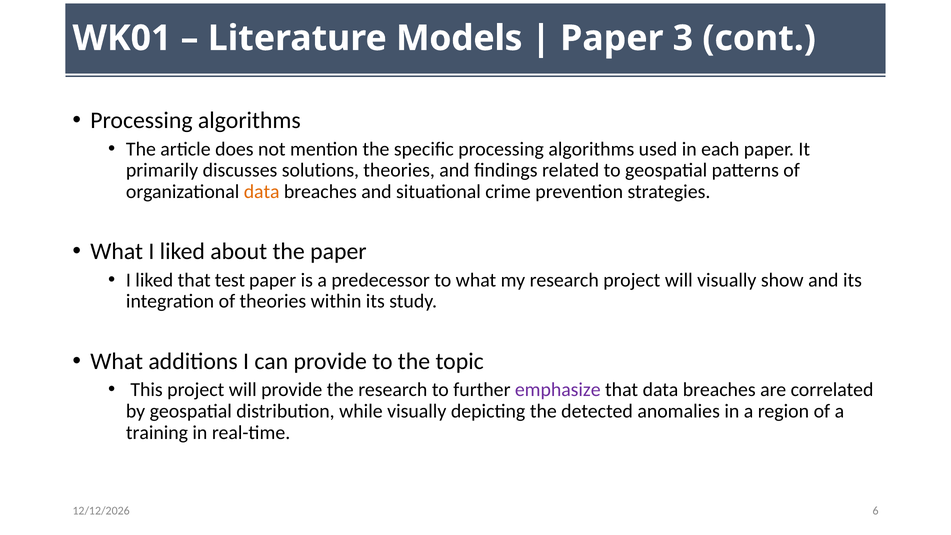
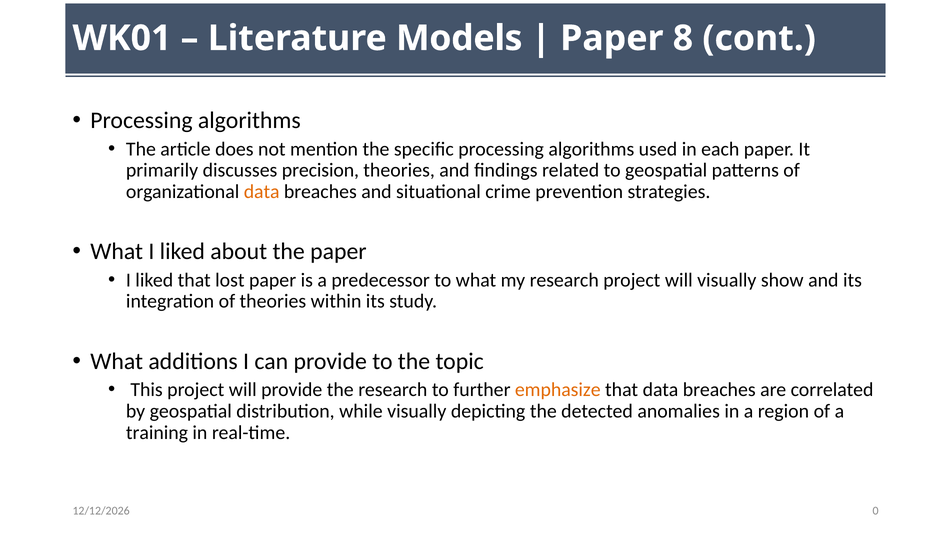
3: 3 -> 8 (683, 38)
solutions: solutions -> precision (320, 170)
test: test -> lost (230, 280)
emphasize colour: purple -> orange (558, 390)
6: 6 -> 0 (876, 511)
